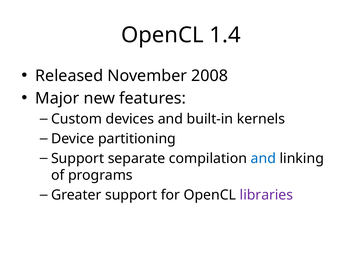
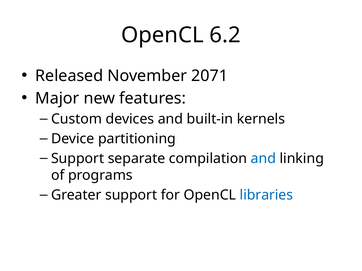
1.4: 1.4 -> 6.2 (225, 35)
2008: 2008 -> 2071 (210, 76)
libraries colour: purple -> blue (266, 195)
